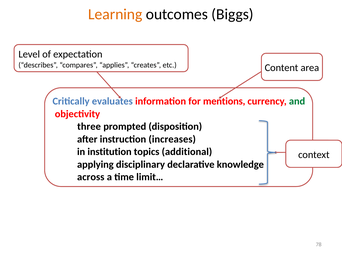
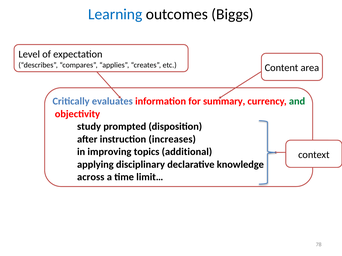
Learning colour: orange -> blue (115, 14)
mentions: mentions -> summary (224, 101)
three: three -> study (89, 127)
institution: institution -> improving (109, 152)
